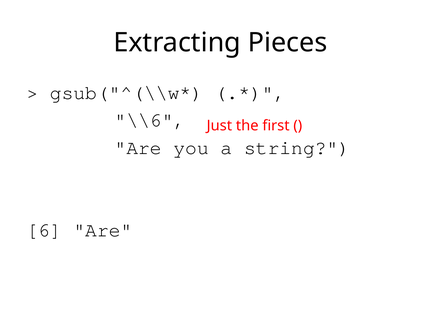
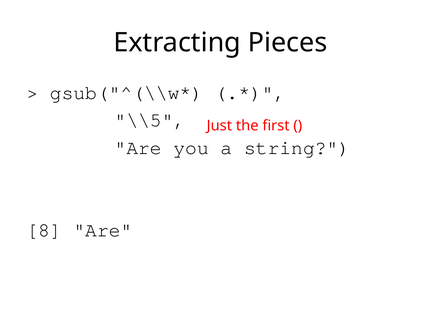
\\6: \\6 -> \\5 (150, 120)
6: 6 -> 8 (44, 230)
